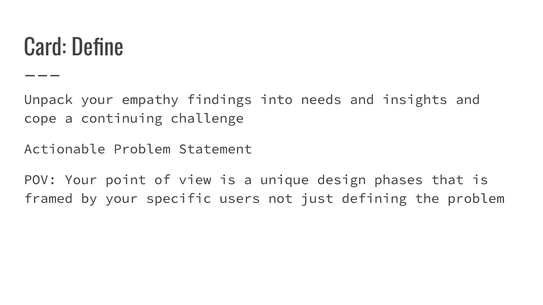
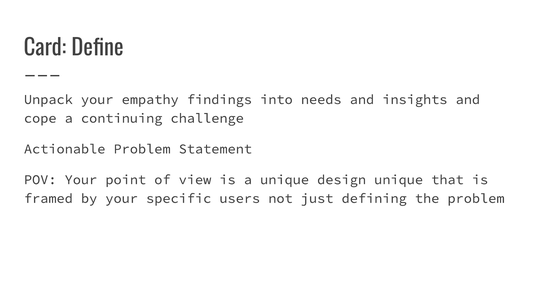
design phases: phases -> unique (399, 180)
